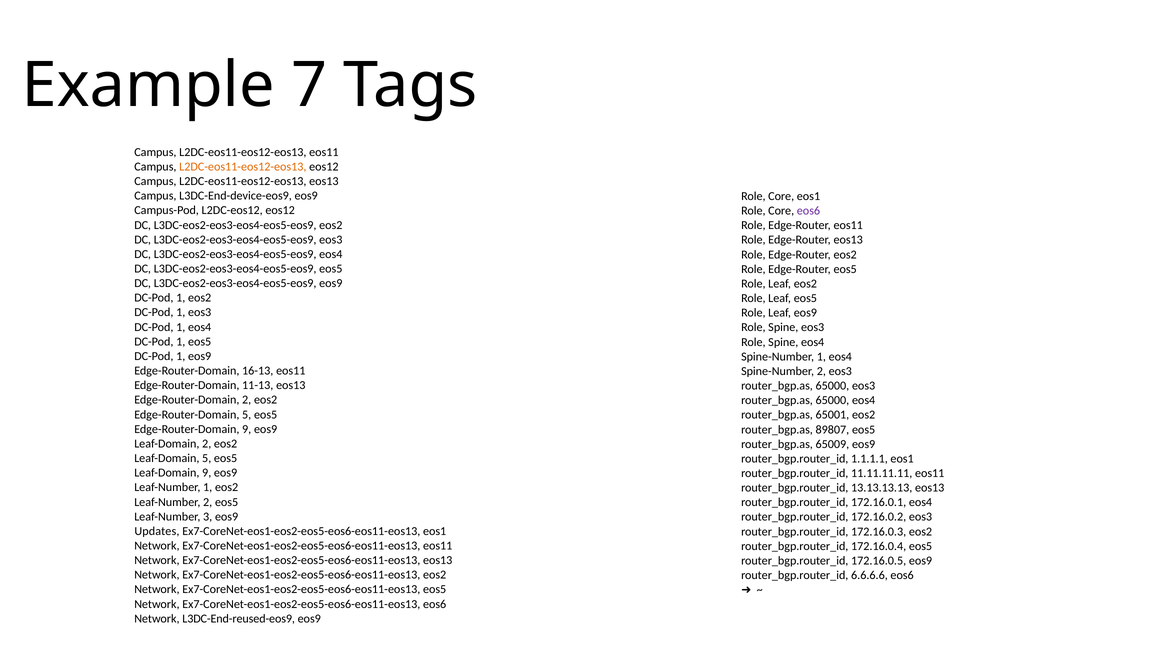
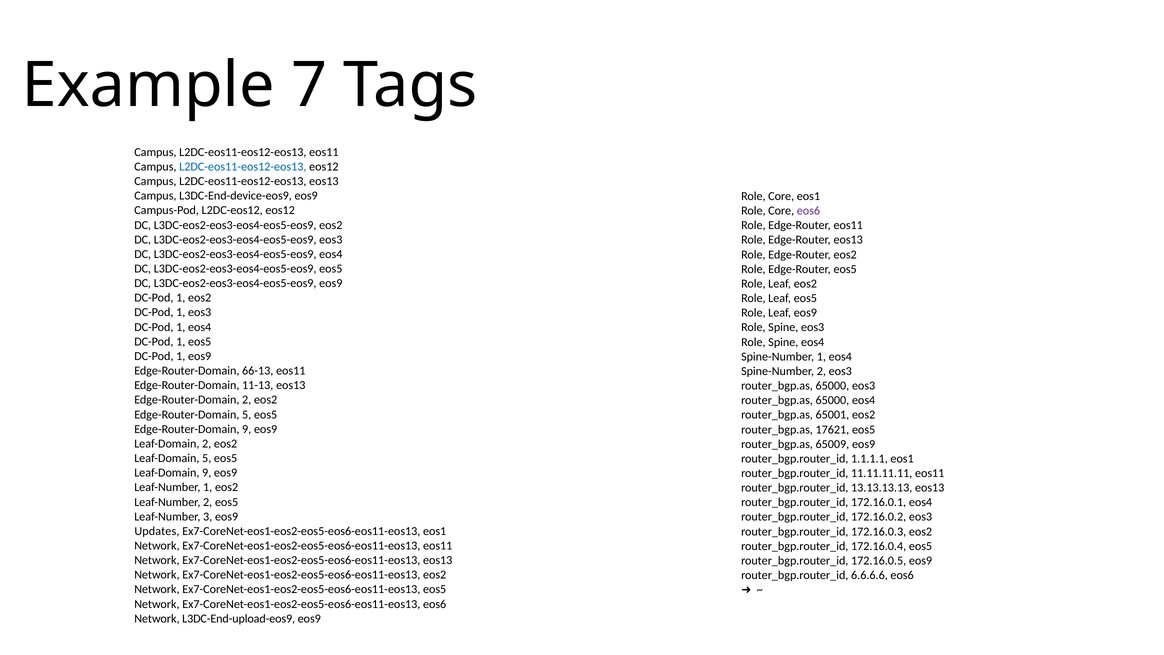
L2DC-eos11-eos12-eos13 colour: orange -> blue (243, 167)
16-13: 16-13 -> 66-13 (258, 371)
89807: 89807 -> 17621 (832, 429)
L3DC-End-reused-eos9: L3DC-End-reused-eos9 -> L3DC-End-upload-eos9 (239, 618)
